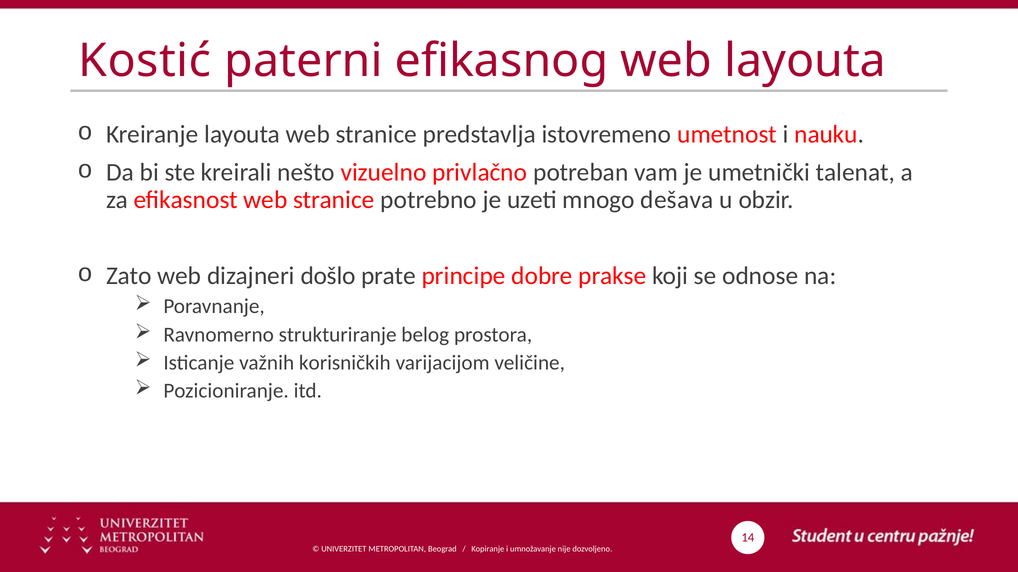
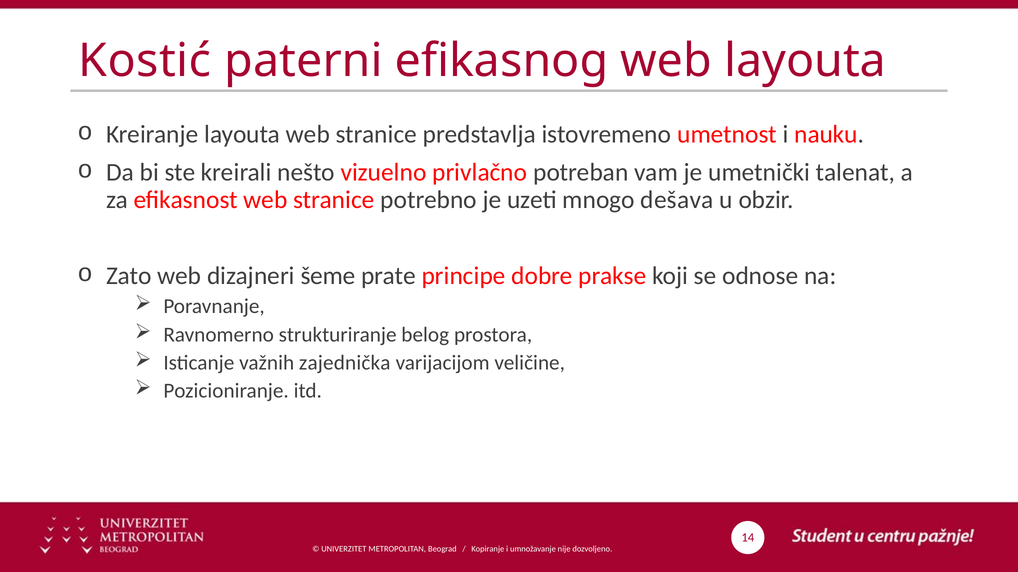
došlo: došlo -> šeme (328, 276)
korisničkih: korisničkih -> zajednička (345, 363)
